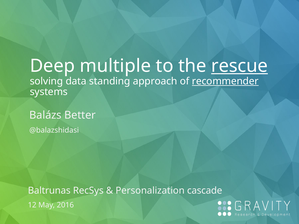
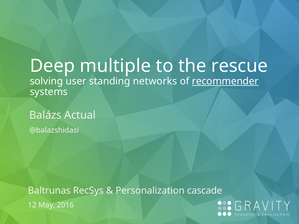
rescue underline: present -> none (239, 66)
data: data -> user (76, 81)
approach: approach -> networks (155, 81)
Better: Better -> Actual (80, 115)
